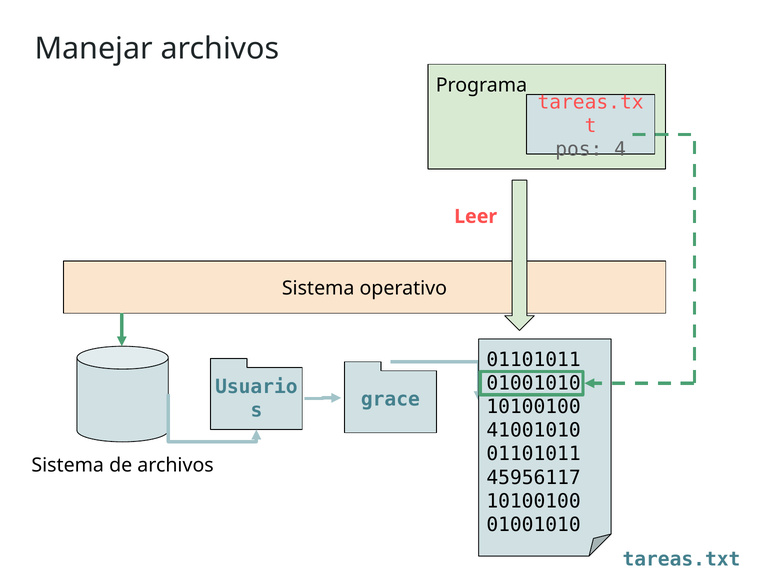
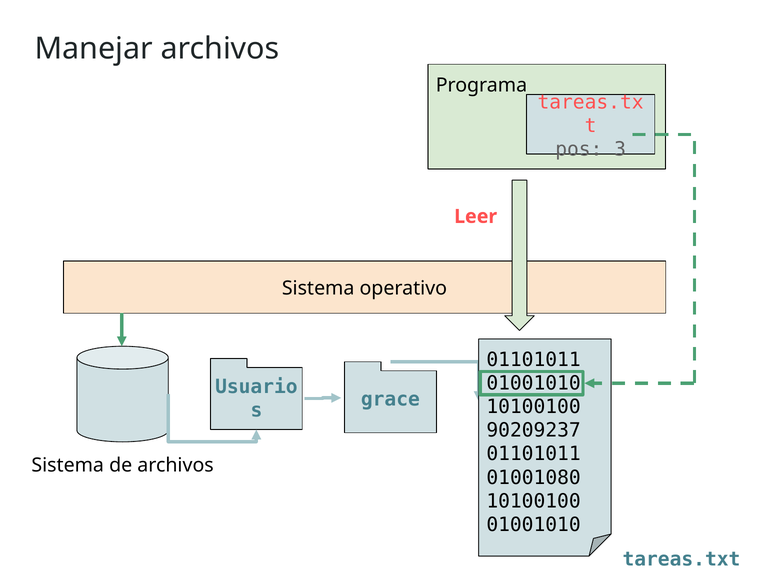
4: 4 -> 3 (620, 149)
41001010: 41001010 -> 90209237 (534, 431)
45956117: 45956117 -> 01001080 (534, 478)
